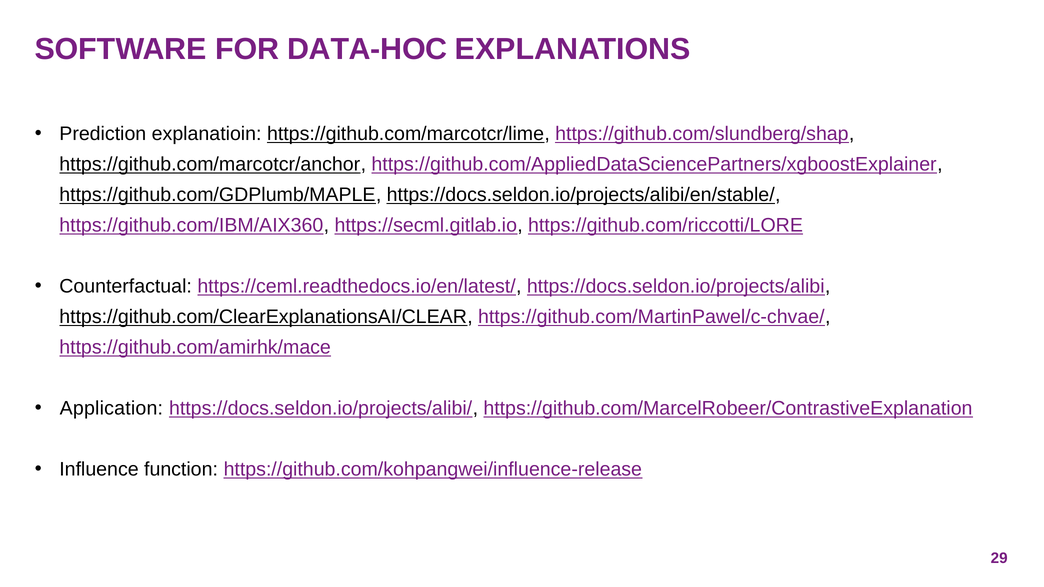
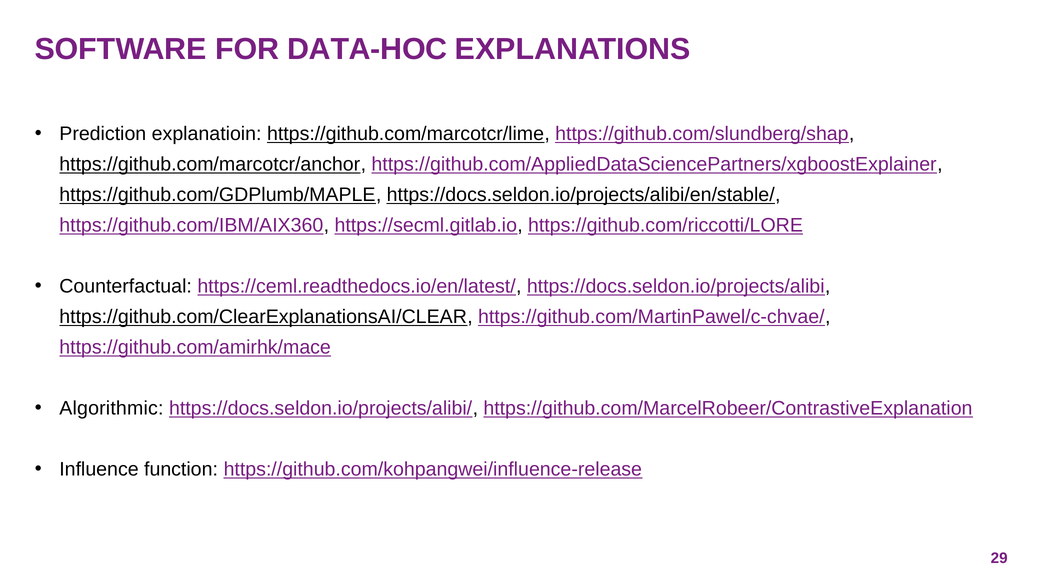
Application: Application -> Algorithmic (111, 408)
